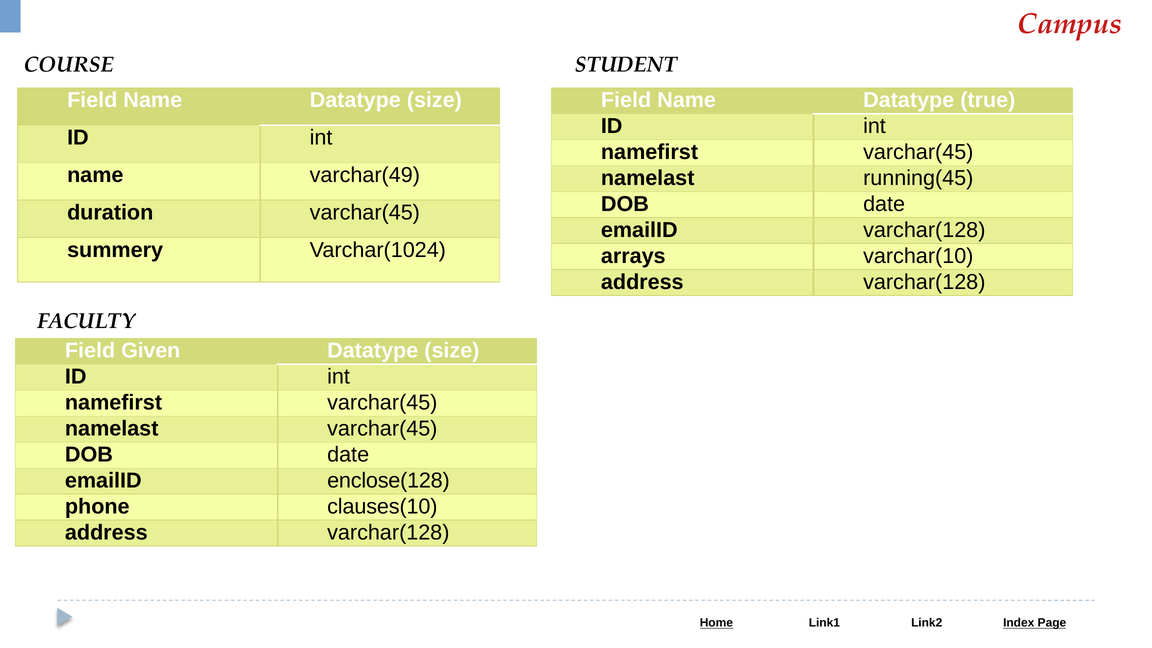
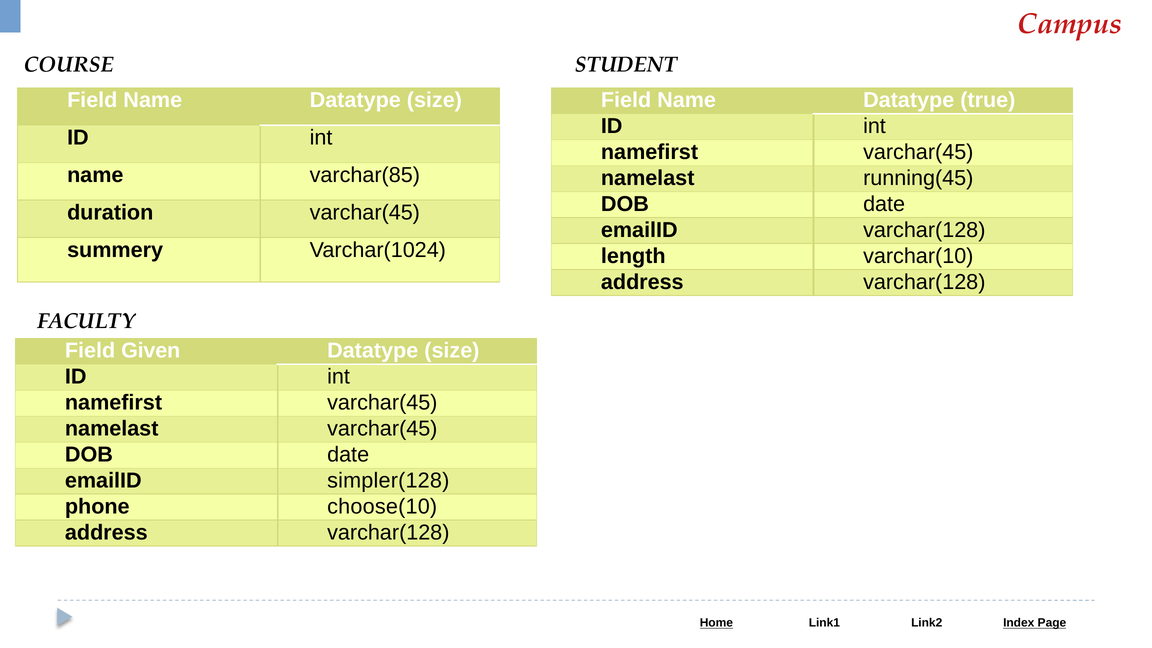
varchar(49: varchar(49 -> varchar(85 (365, 175)
arrays: arrays -> length (633, 256)
enclose(128: enclose(128 -> simpler(128 (388, 481)
clauses(10: clauses(10 -> choose(10 (382, 507)
